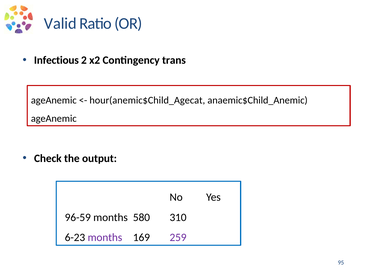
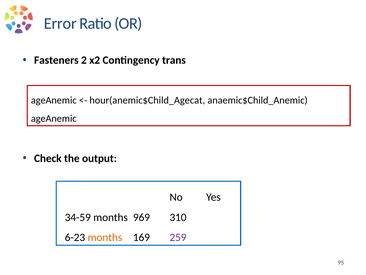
Valid: Valid -> Error (60, 24)
Infectious: Infectious -> Fasteners (56, 60)
96-59: 96-59 -> 34-59 (78, 217)
580: 580 -> 969 (141, 217)
months colour: purple -> orange (105, 237)
